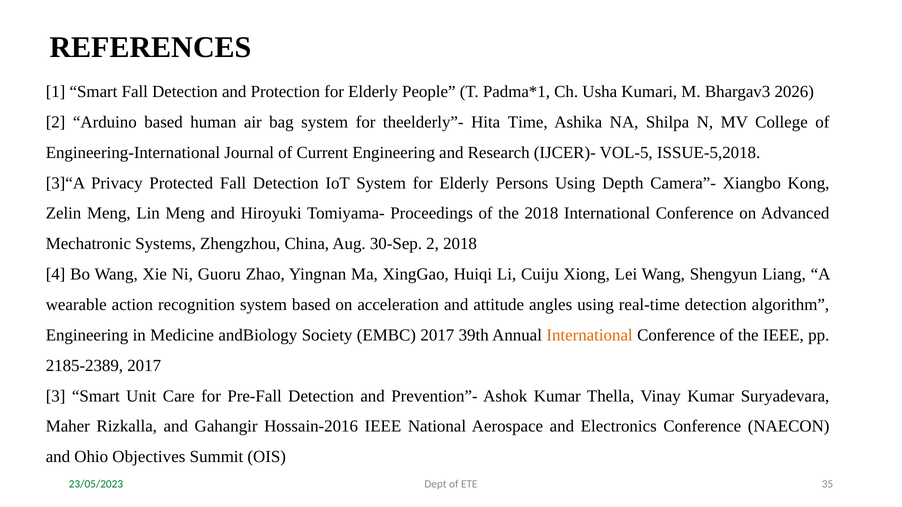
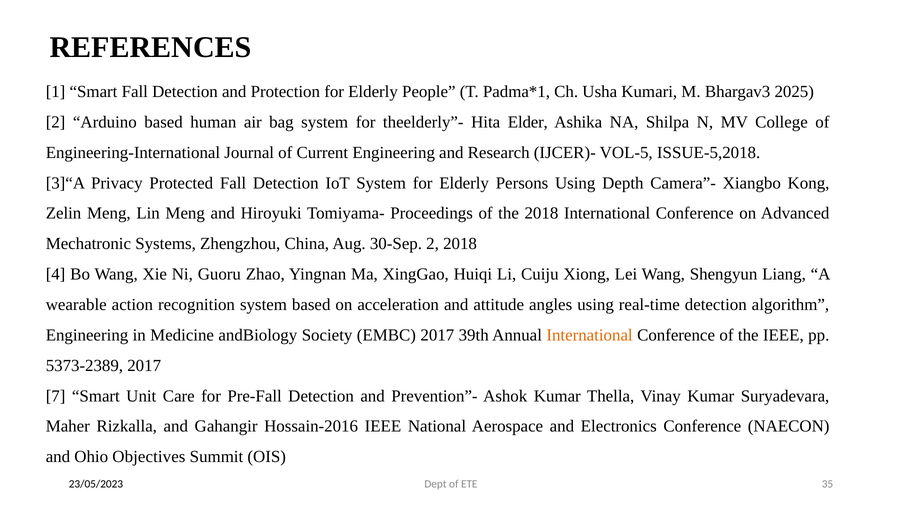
2026: 2026 -> 2025 (794, 92)
Time: Time -> Elder (528, 122)
2185-2389: 2185-2389 -> 5373-2389 (84, 366)
3: 3 -> 7 (56, 396)
23/05/2023 colour: green -> black (96, 485)
